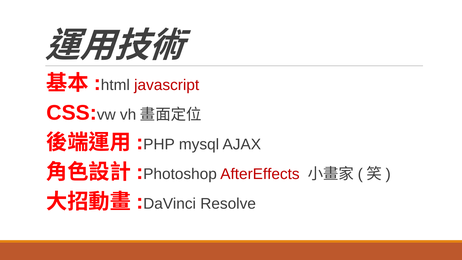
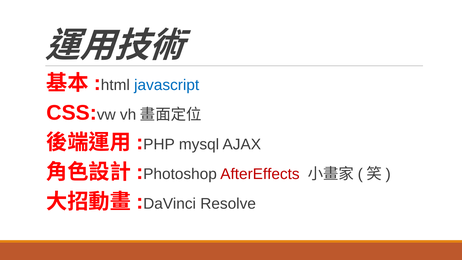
javascript colour: red -> blue (167, 85)
